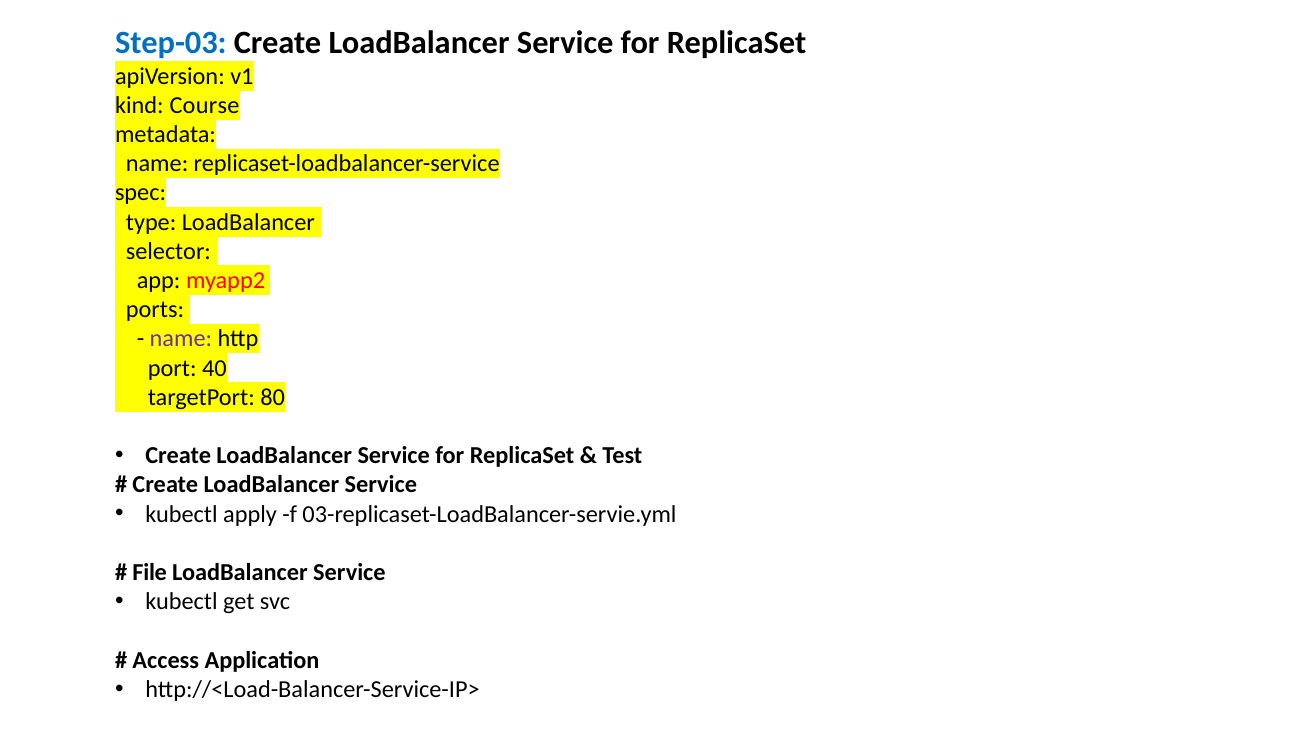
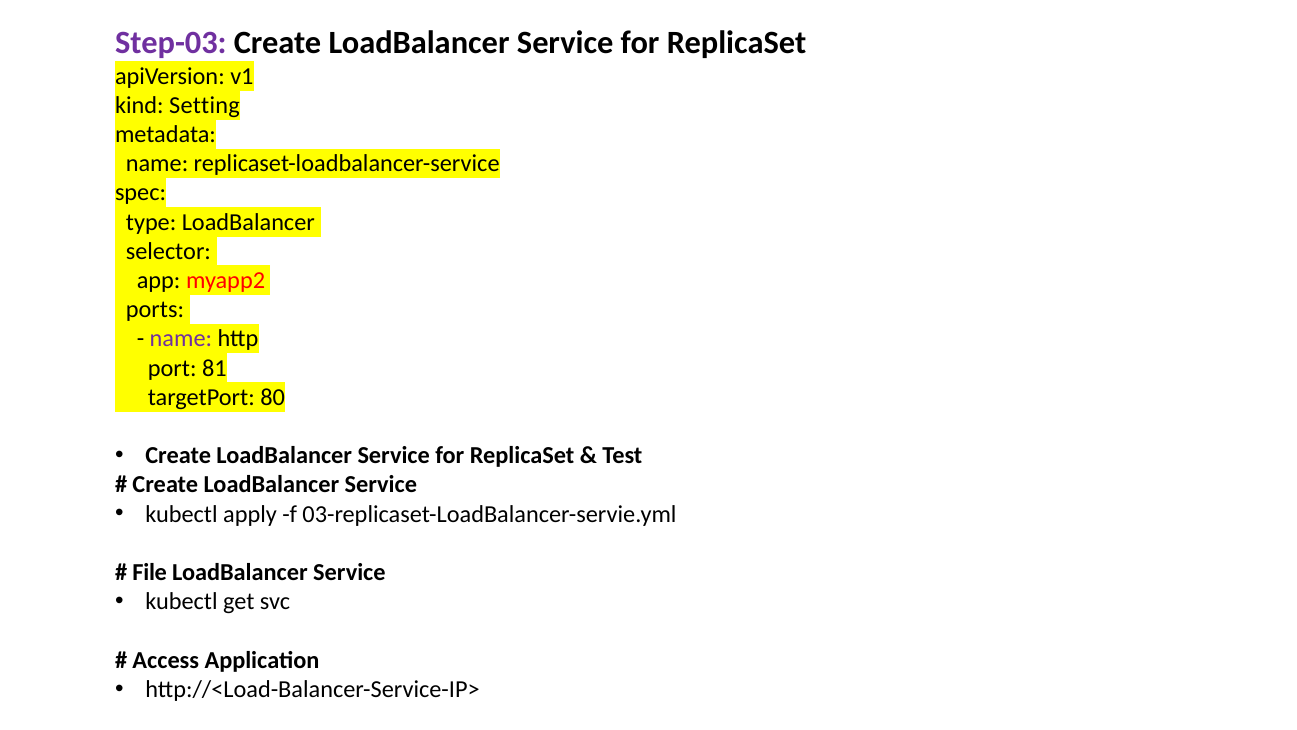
Step-03 colour: blue -> purple (171, 43)
Course: Course -> Setting (204, 105)
40: 40 -> 81 (214, 368)
